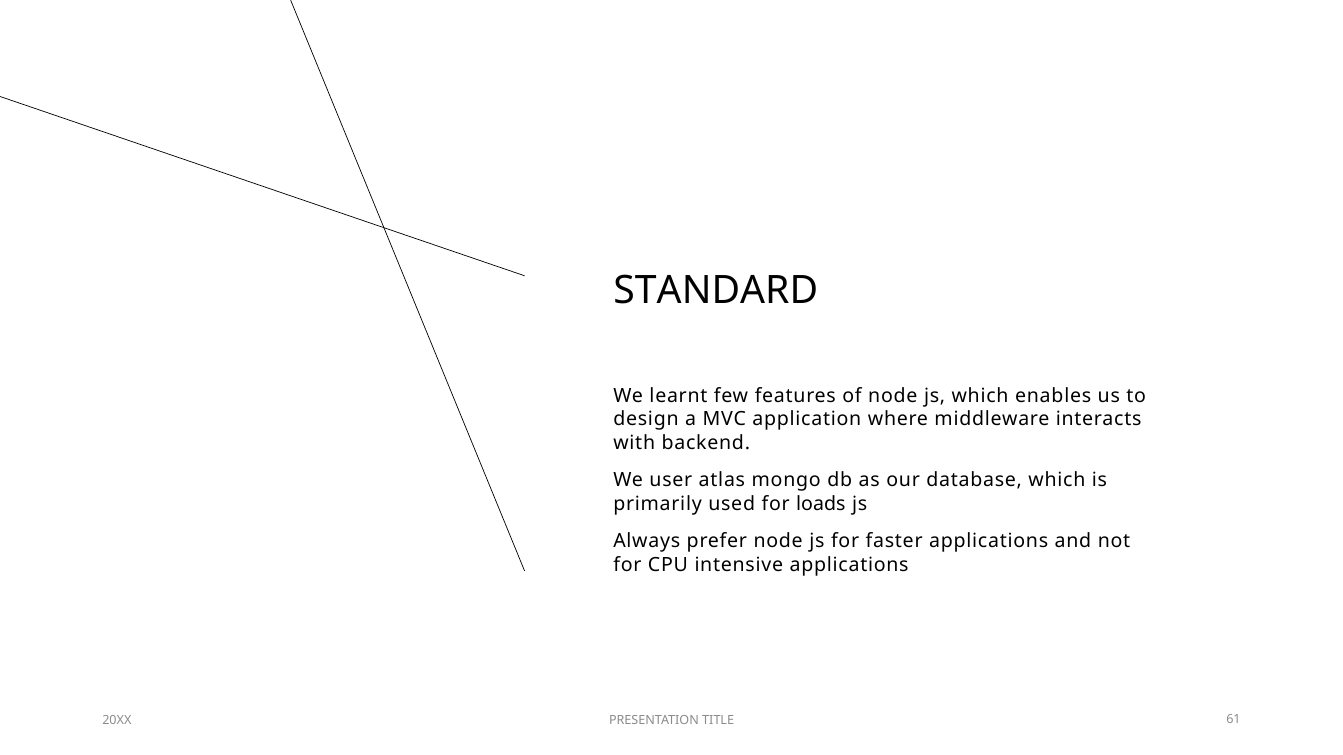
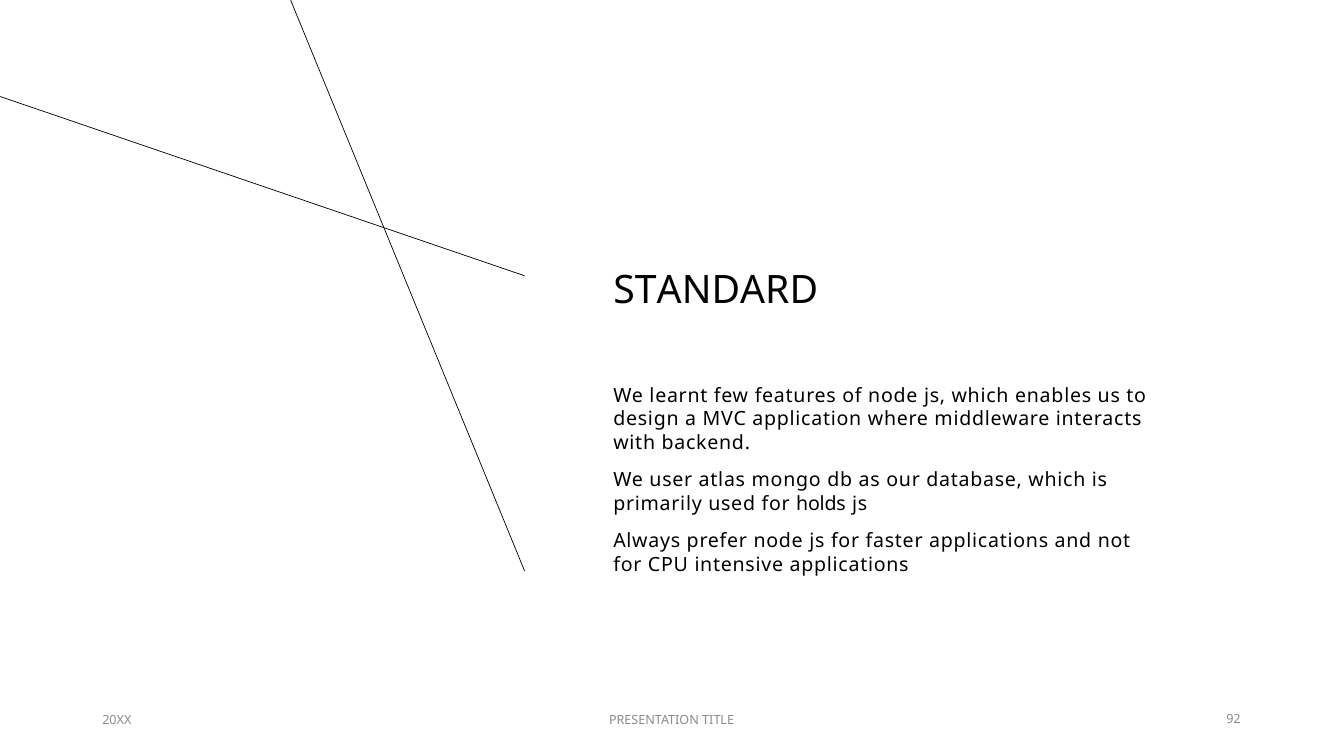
loads: loads -> holds (821, 504)
61: 61 -> 92 (1233, 720)
